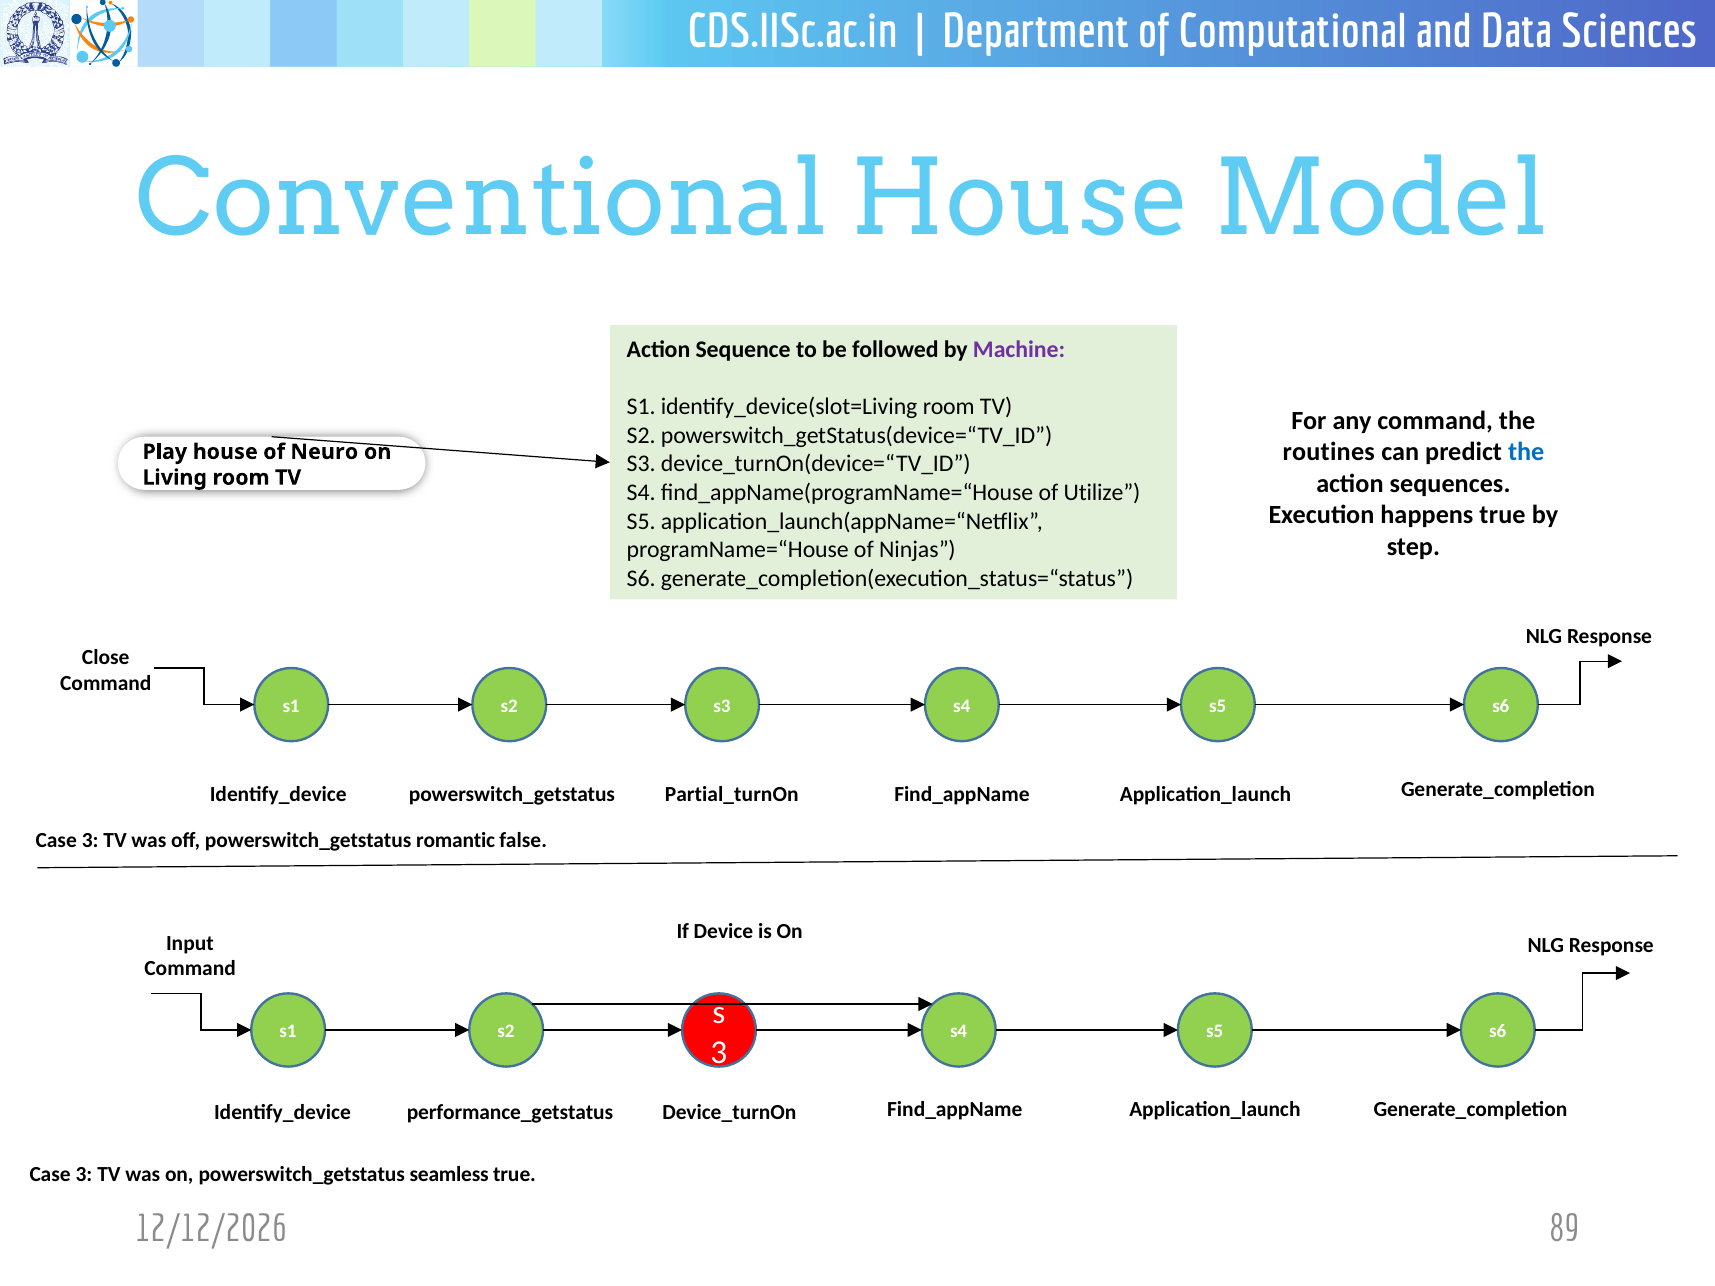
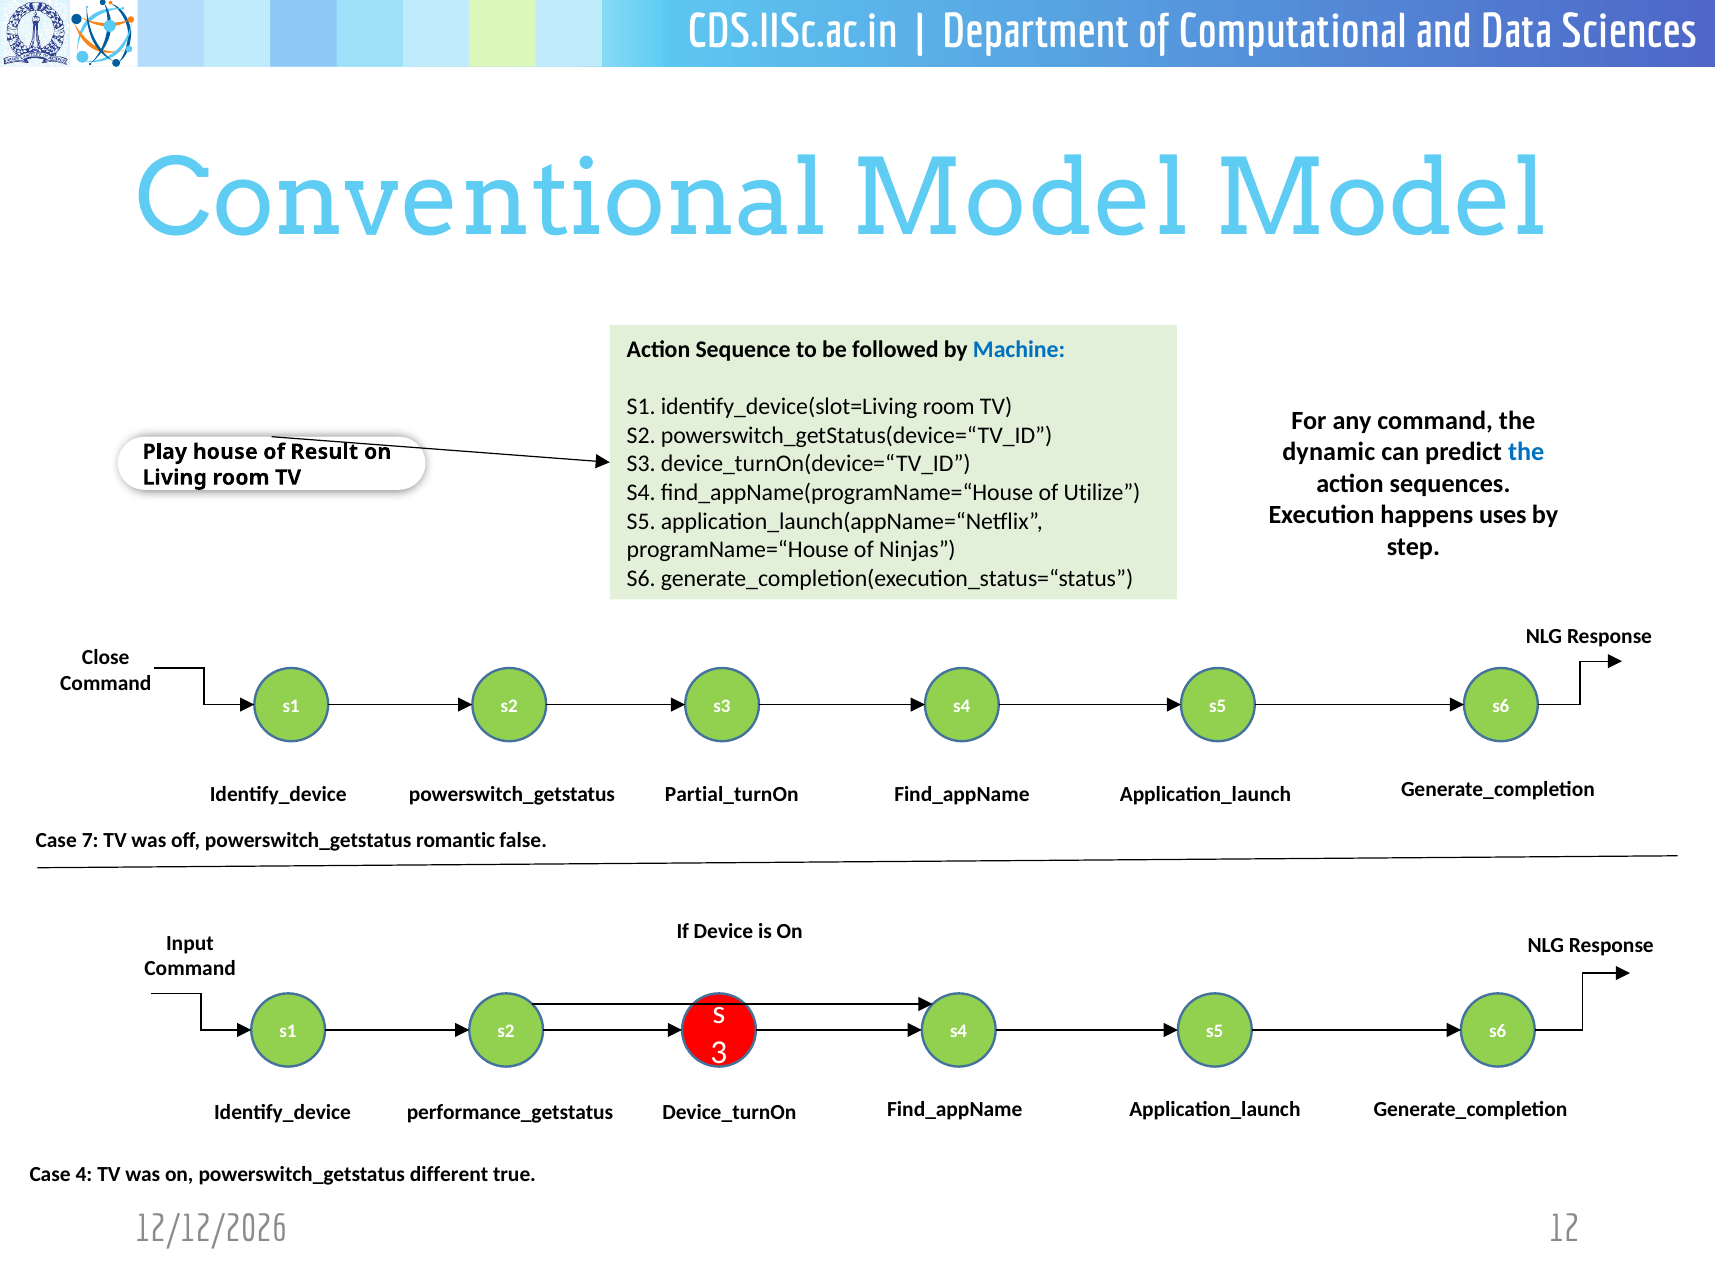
Conventional House: House -> Model (1020, 200)
Machine colour: purple -> blue (1019, 350)
routines: routines -> dynamic (1329, 452)
Neuro: Neuro -> Result (324, 452)
happens true: true -> uses (1503, 515)
3: 3 -> 7 (90, 840)
3: 3 -> 4 (84, 1174)
seamless: seamless -> different (449, 1174)
89: 89 -> 12 (1564, 1229)
